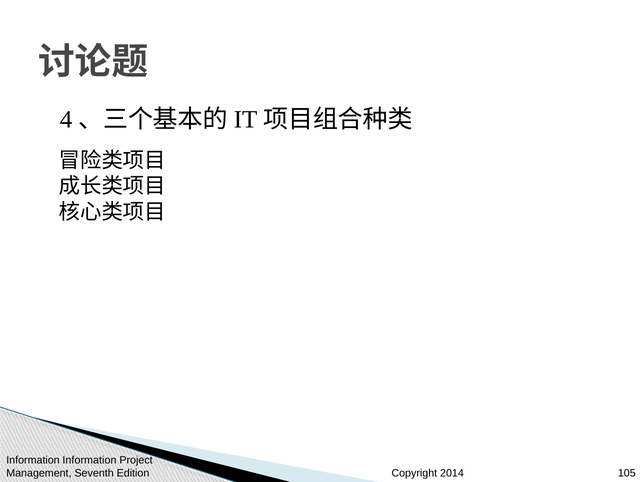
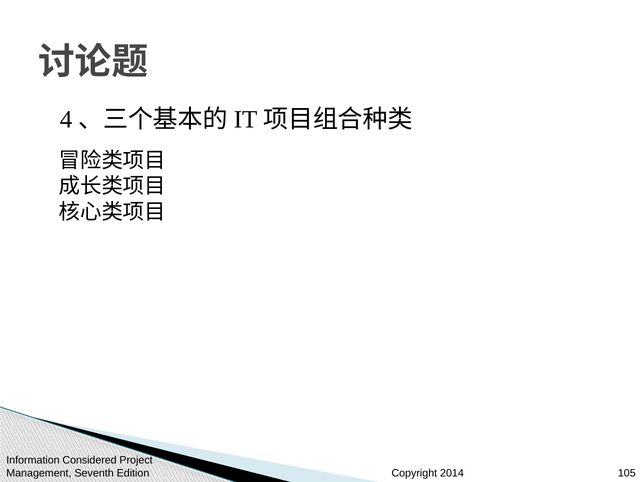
Information Information: Information -> Considered (90, 460)
